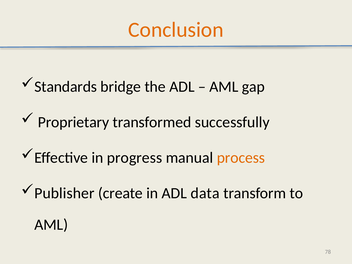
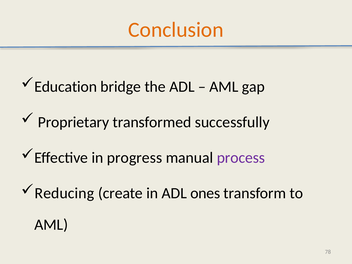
Standards: Standards -> Education (66, 87)
process colour: orange -> purple (241, 158)
Publisher: Publisher -> Reducing (64, 193)
data: data -> ones (205, 193)
